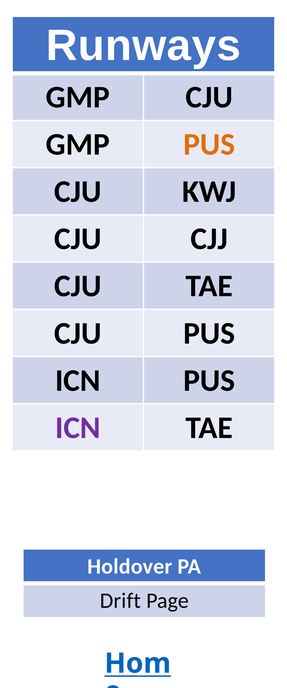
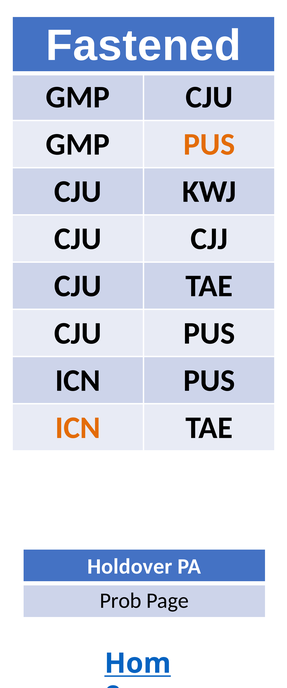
Runways: Runways -> Fastened (143, 45)
ICN colour: purple -> orange (78, 427)
Drift: Drift -> Prob (121, 600)
